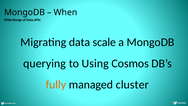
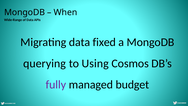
scale: scale -> fixed (104, 42)
fully colour: orange -> purple (56, 84)
cluster: cluster -> budget (132, 84)
